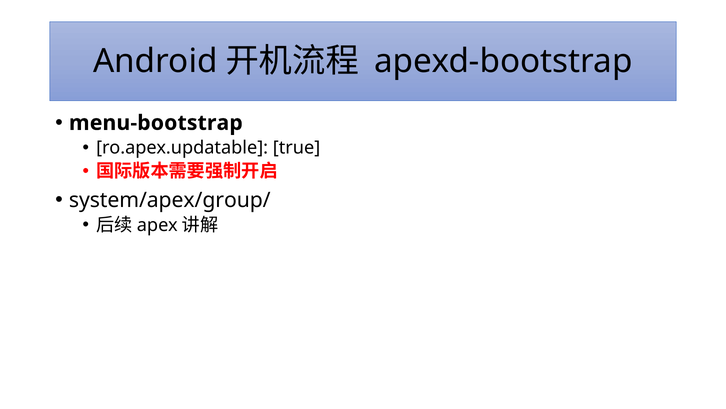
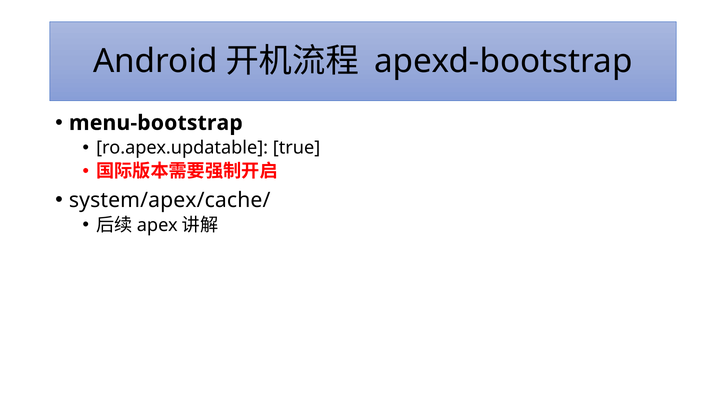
system/apex/group/: system/apex/group/ -> system/apex/cache/ (170, 200)
